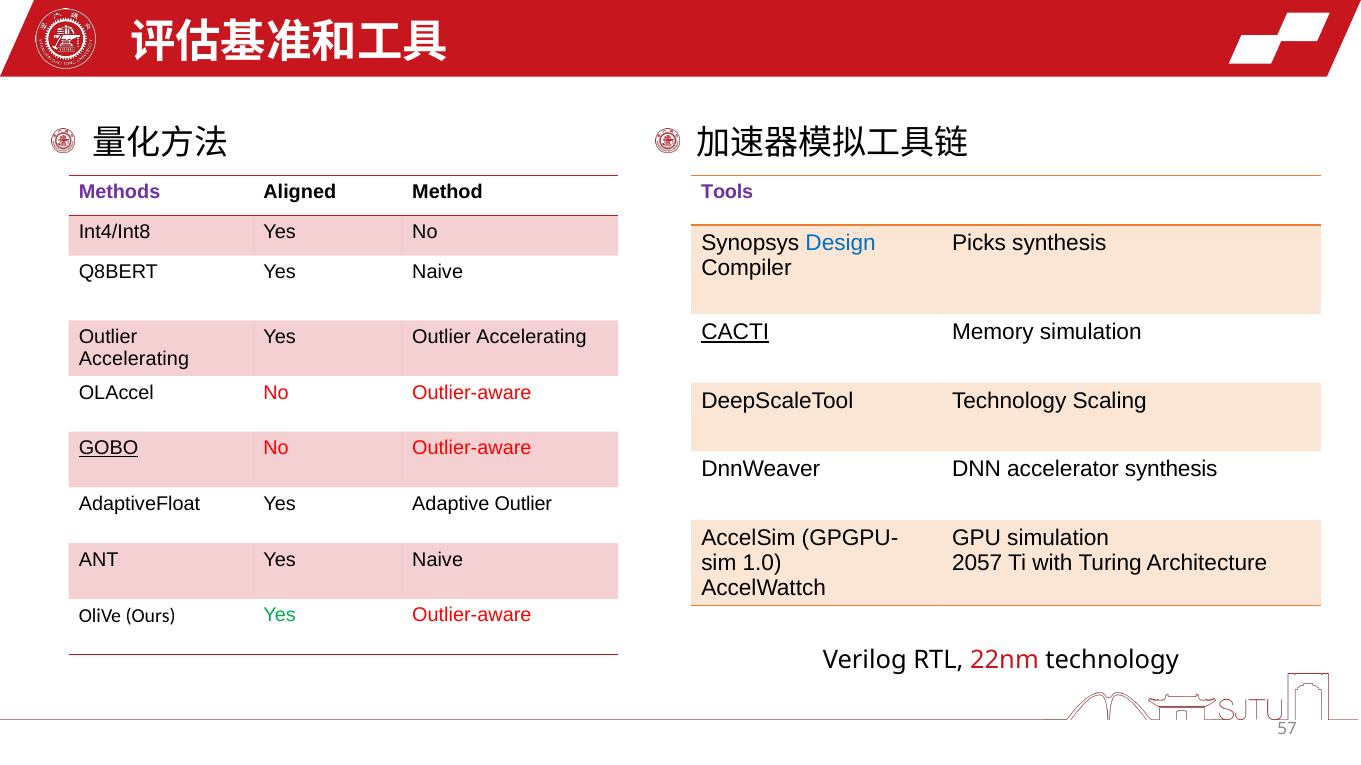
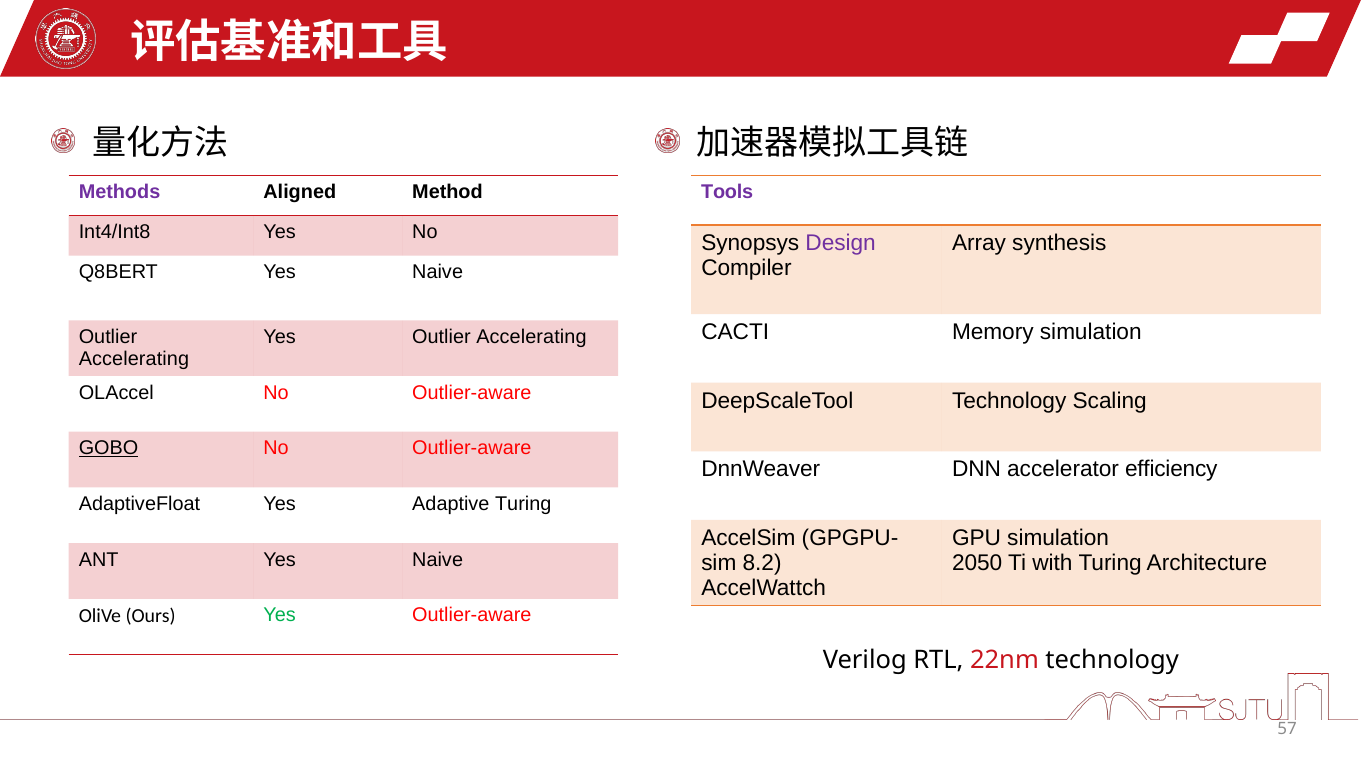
Design colour: blue -> purple (841, 243)
Picks: Picks -> Array (979, 243)
CACTI underline: present -> none (735, 332)
accelerator synthesis: synthesis -> efficiency (1171, 470)
Adaptive Outlier: Outlier -> Turing (523, 504)
1.0: 1.0 -> 8.2 (762, 564)
2057: 2057 -> 2050 (977, 564)
